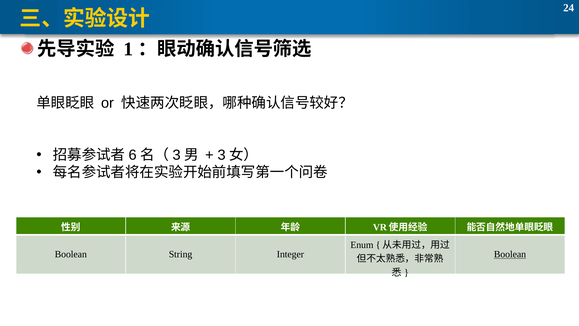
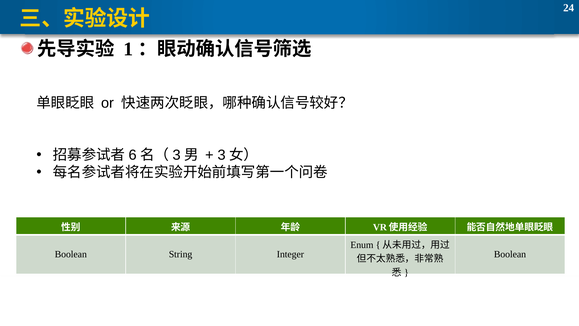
Boolean underline: present -> none (510, 254)
